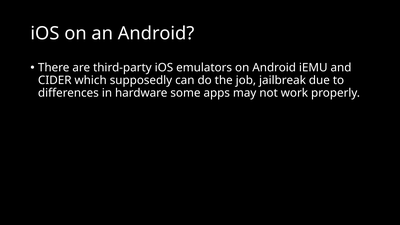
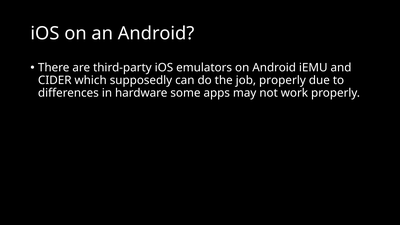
job jailbreak: jailbreak -> properly (282, 80)
